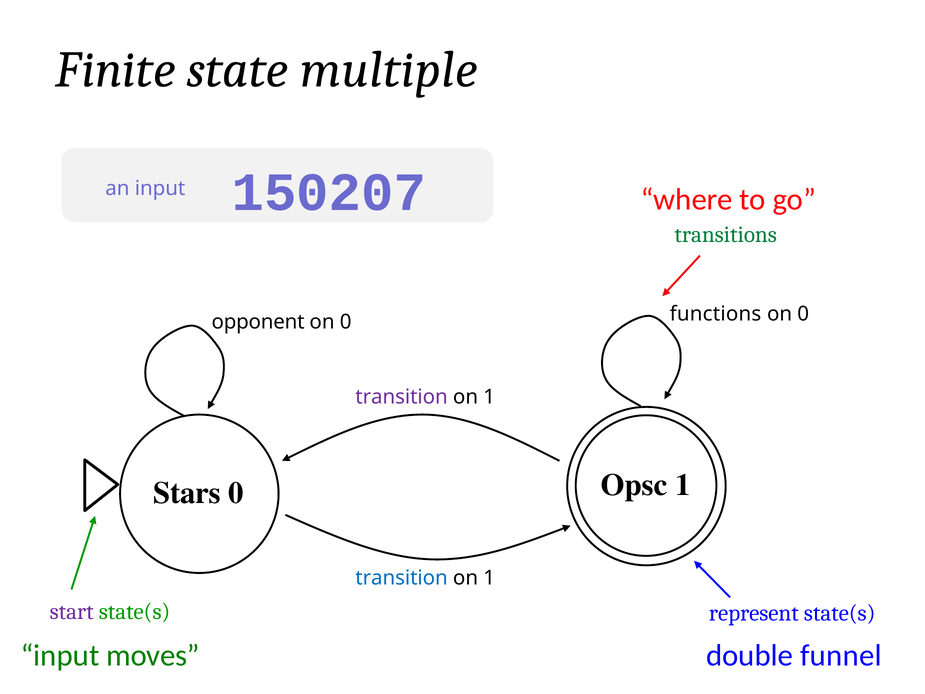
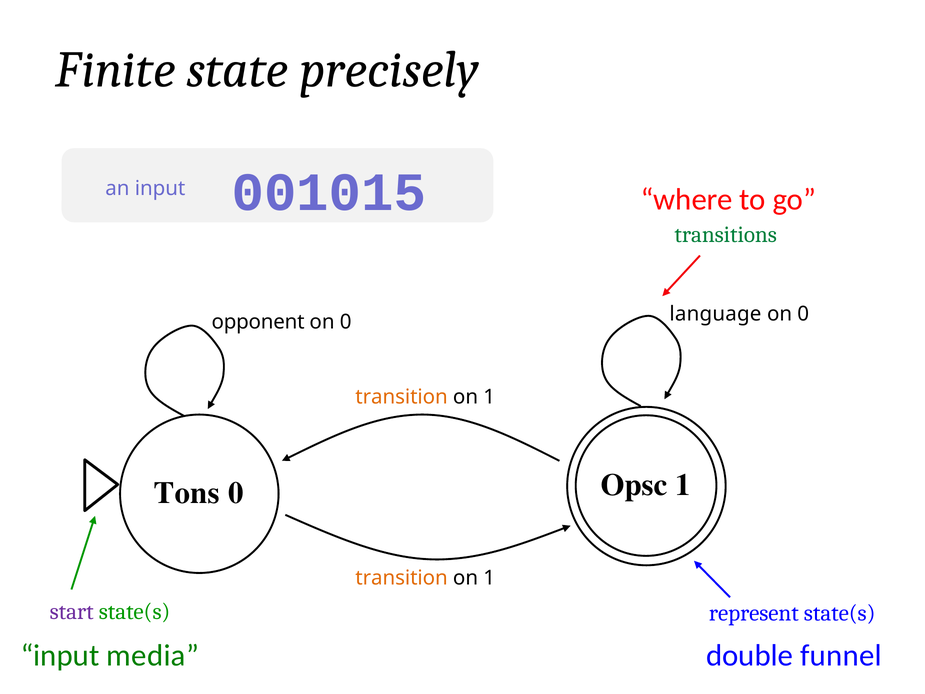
multiple: multiple -> precisely (389, 70)
150207: 150207 -> 001015 (329, 193)
functions: functions -> language (715, 314)
transition colour: purple -> orange (402, 397)
Stars: Stars -> Tons (187, 493)
transition colour: blue -> orange (402, 578)
moves: moves -> media (153, 656)
